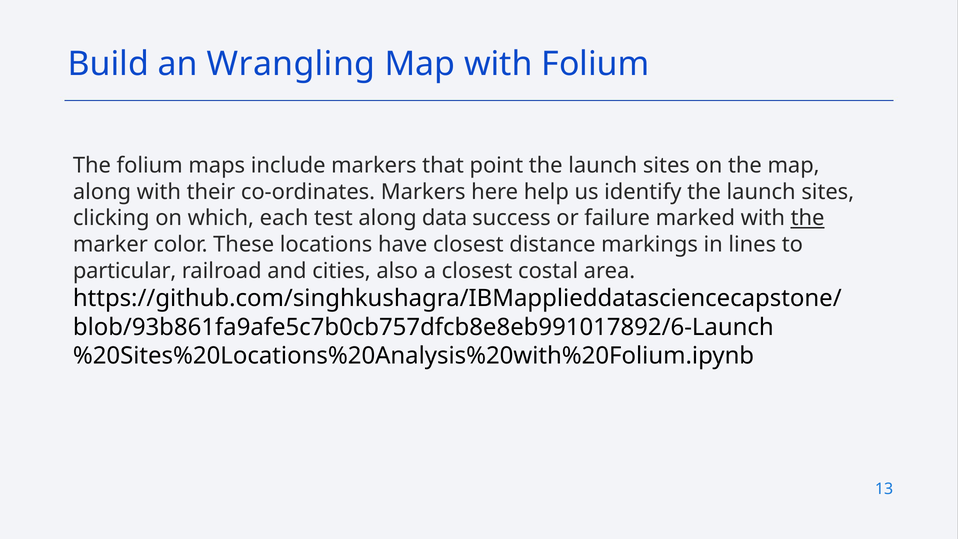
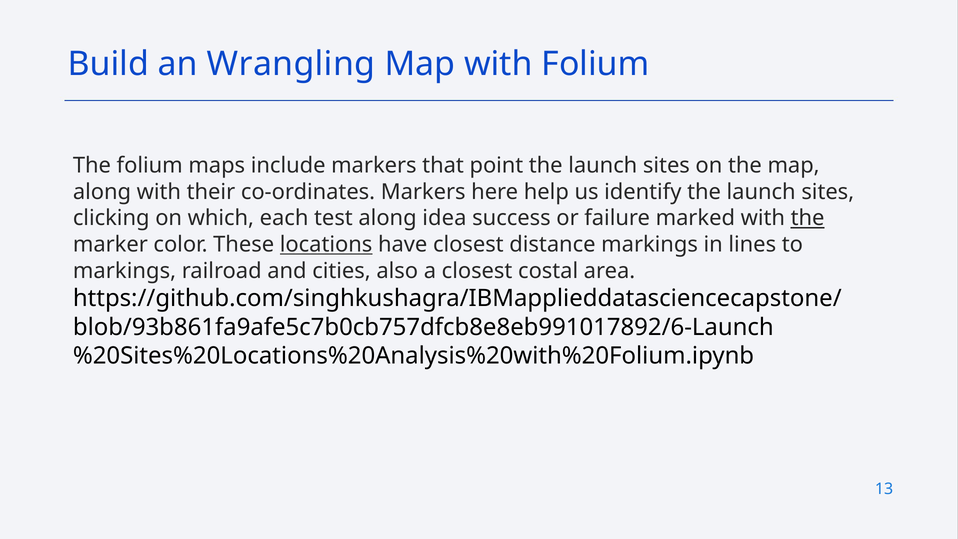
data: data -> idea (444, 218)
locations underline: none -> present (326, 244)
particular: particular -> markings (125, 271)
